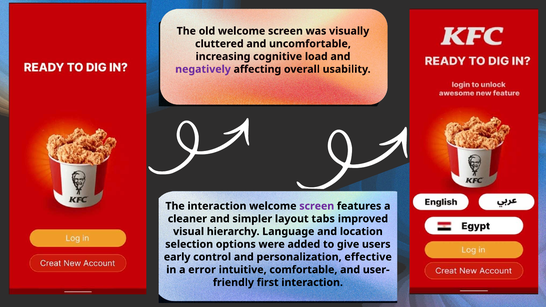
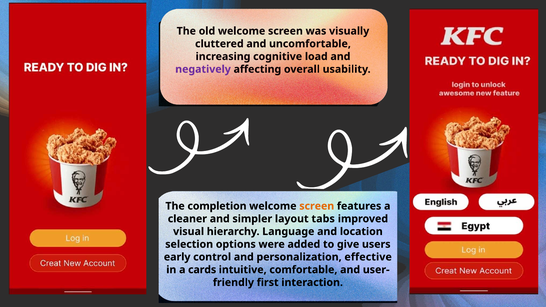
The interaction: interaction -> completion (217, 206)
screen colour: purple -> orange (317, 206)
error: error -> cards (202, 270)
